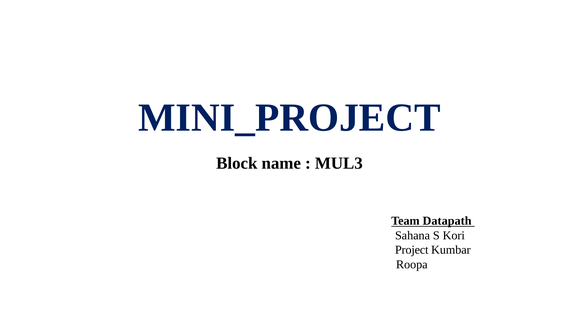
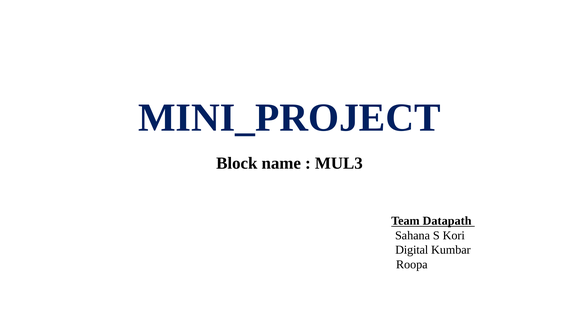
Project: Project -> Digital (412, 250)
